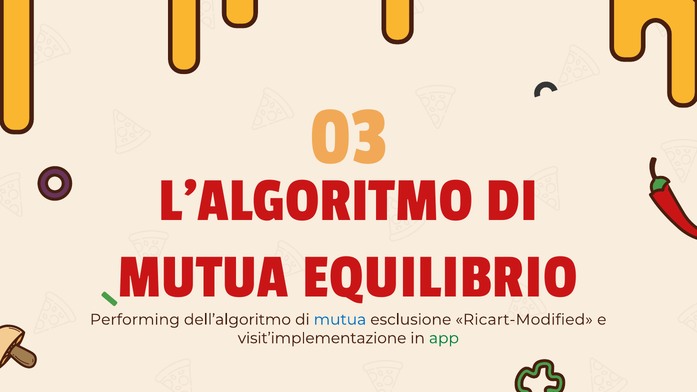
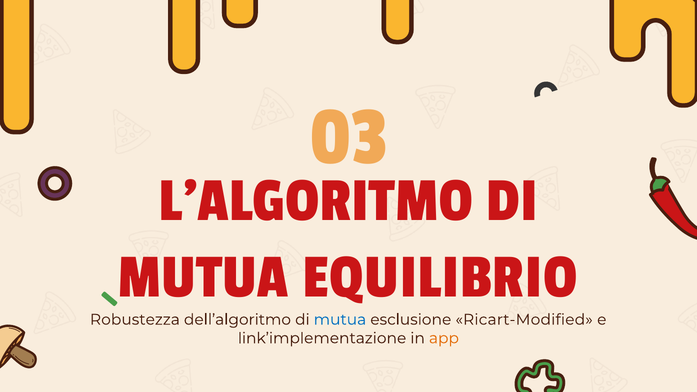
Performing: Performing -> Robustezza (135, 320)
visit’implementazione: visit’implementazione -> link’implementazione (322, 338)
app colour: green -> orange (444, 338)
